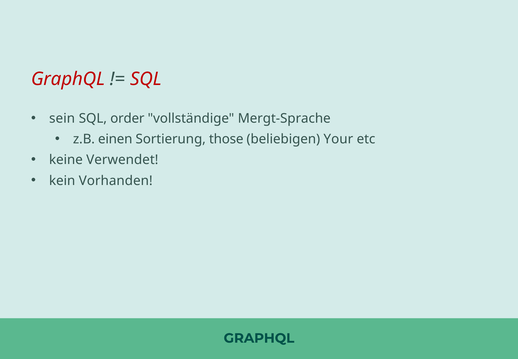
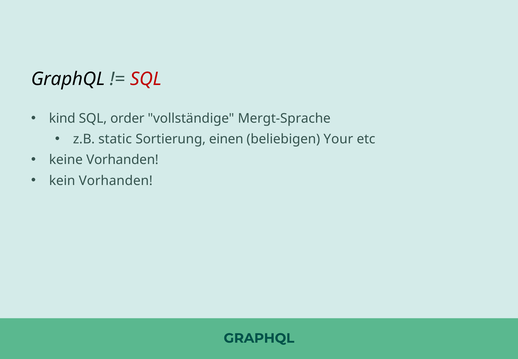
GraphQL colour: red -> black (68, 79)
sein: sein -> kind (62, 118)
einen: einen -> static (115, 139)
those: those -> einen (226, 139)
keine Verwendet: Verwendet -> Vorhanden (122, 160)
